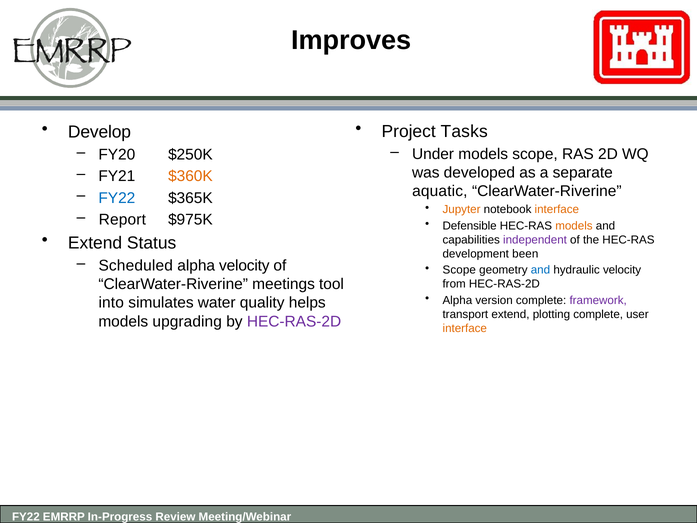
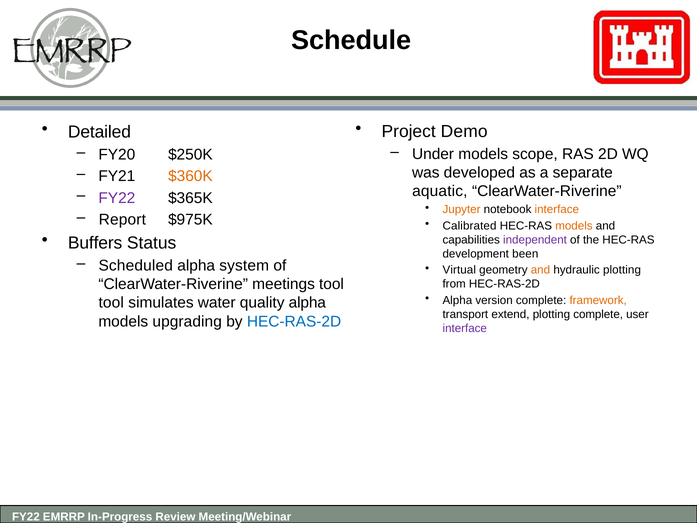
Improves: Improves -> Schedule (351, 40)
Tasks: Tasks -> Demo (464, 131)
Develop: Develop -> Detailed (99, 132)
FY22 colour: blue -> purple (117, 198)
Defensible: Defensible -> Calibrated (470, 226)
Extend: Extend -> Buffers (95, 243)
alpha velocity: velocity -> system (244, 266)
Scope: Scope -> Virtual (459, 270)
and colour: blue -> orange (540, 270)
hydraulic velocity: velocity -> plotting (622, 270)
framework colour: purple -> orange (598, 300)
into: into -> tool (111, 303)
quality helps: helps -> alpha (307, 303)
HEC-RAS-2D colour: purple -> blue (294, 321)
interface colour: orange -> purple (465, 328)
